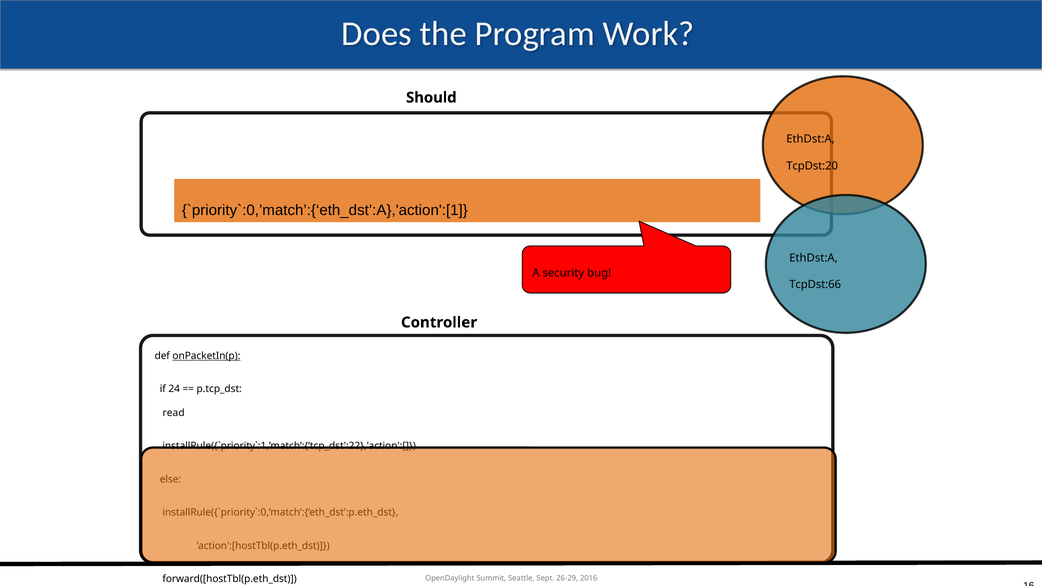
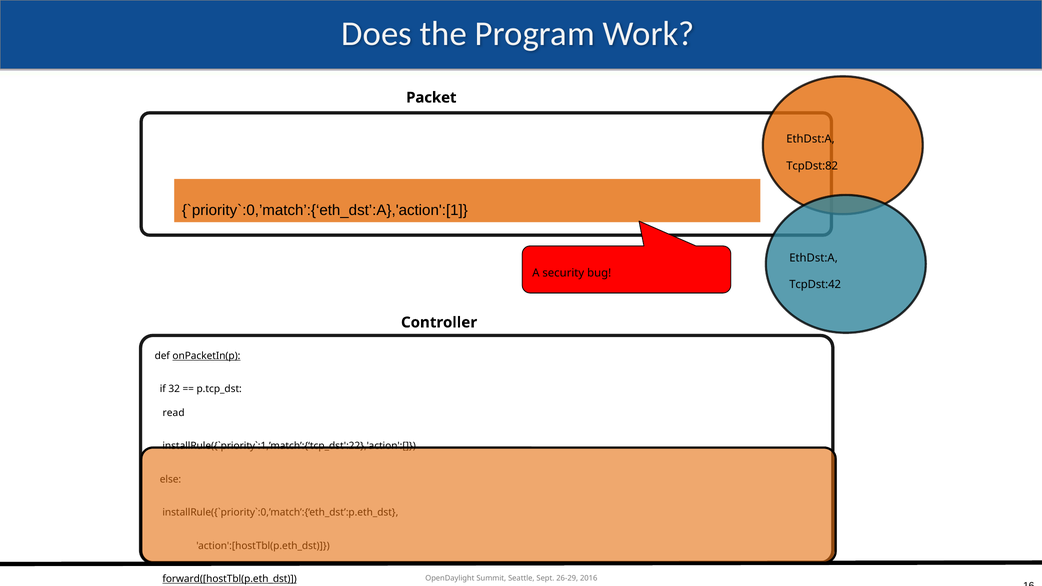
Should: Should -> Packet (431, 98)
TcpDst:20: TcpDst:20 -> TcpDst:82 (812, 166)
TcpDst:66: TcpDst:66 -> TcpDst:42 (815, 285)
24: 24 -> 32 (174, 389)
forward([hostTbl(p.eth_dst underline: none -> present (230, 579)
